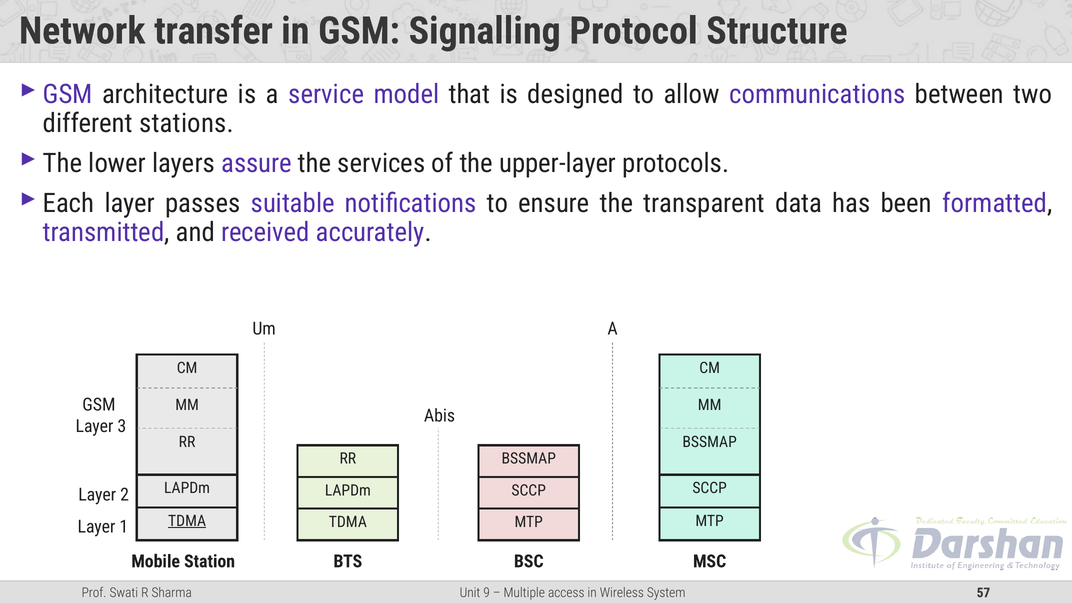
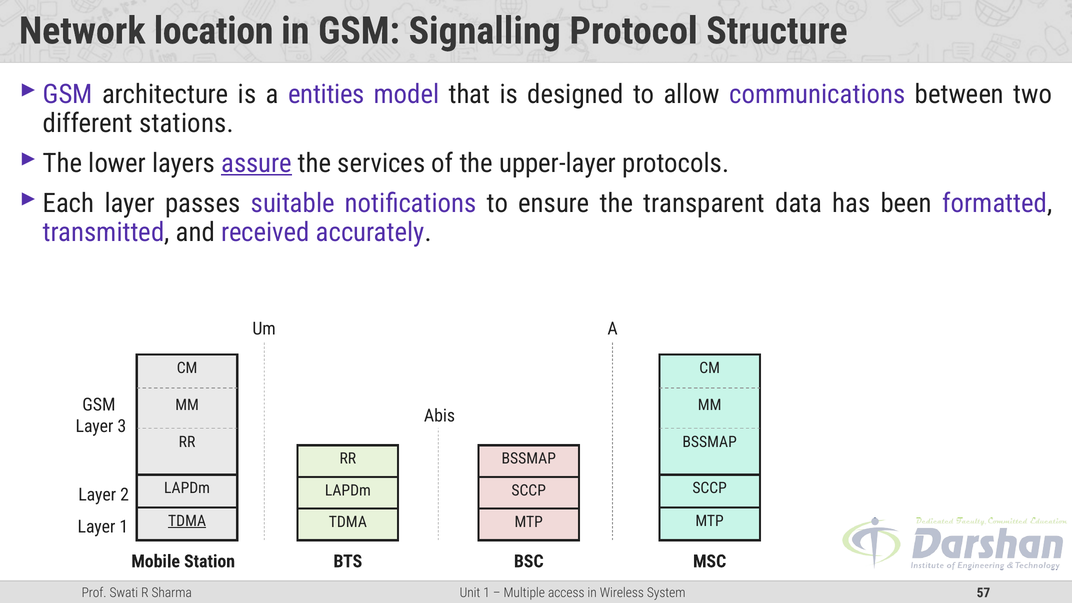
transfer: transfer -> location (214, 31)
service: service -> entities (326, 94)
assure underline: none -> present (257, 163)
9: 9 -> 1 (487, 593)
